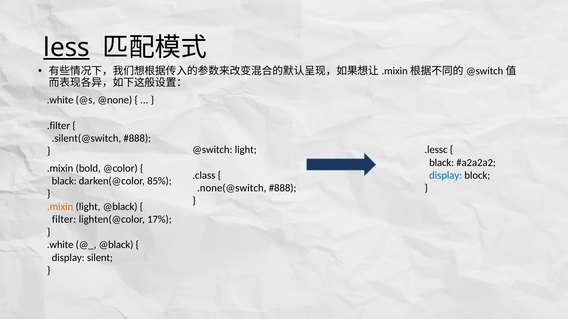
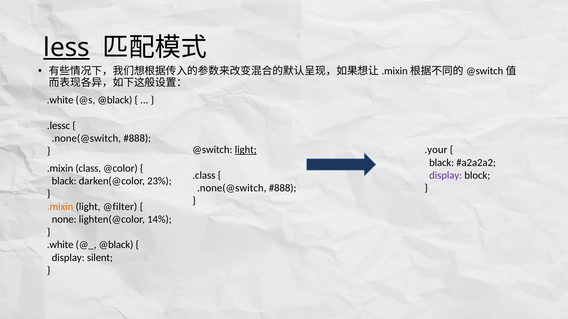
@s @none: @none -> @black (115, 100)
.filter: .filter -> .lessc (59, 126)
.silent(@switch: .silent(@switch -> .none(@switch (86, 139)
light underline: none -> present (246, 150)
.lessc: .lessc -> .your (436, 150)
bold: bold -> class (88, 168)
display colour: blue -> purple (446, 176)
85%: 85% -> 23% (159, 181)
light @black: @black -> @filter (120, 207)
filter: filter -> none (64, 220)
17%: 17% -> 14% (159, 220)
